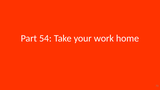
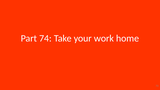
54: 54 -> 74 (45, 38)
